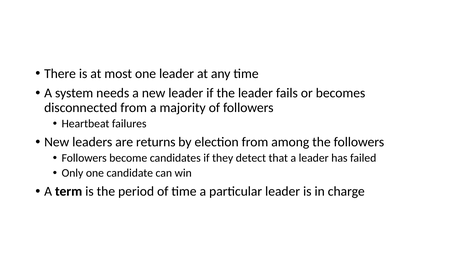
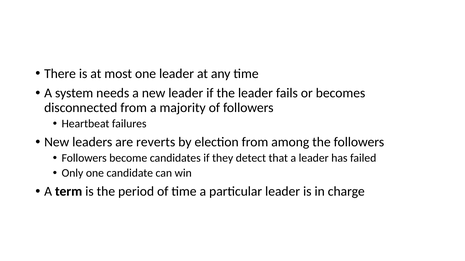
returns: returns -> reverts (156, 142)
